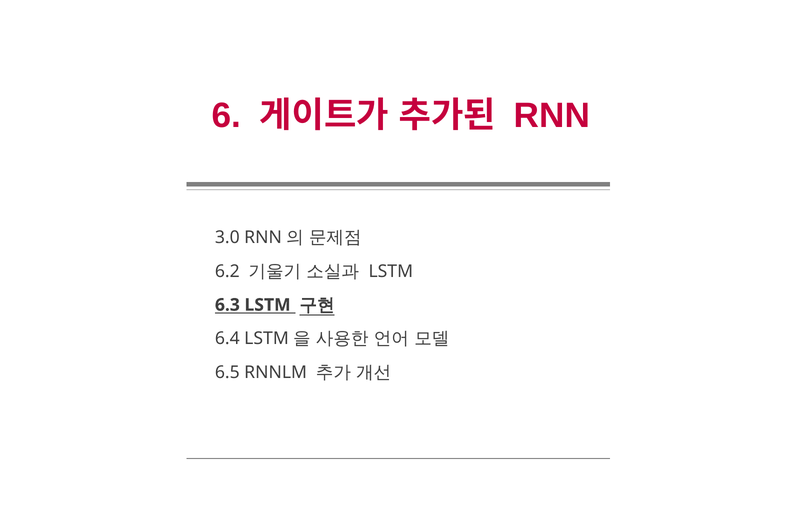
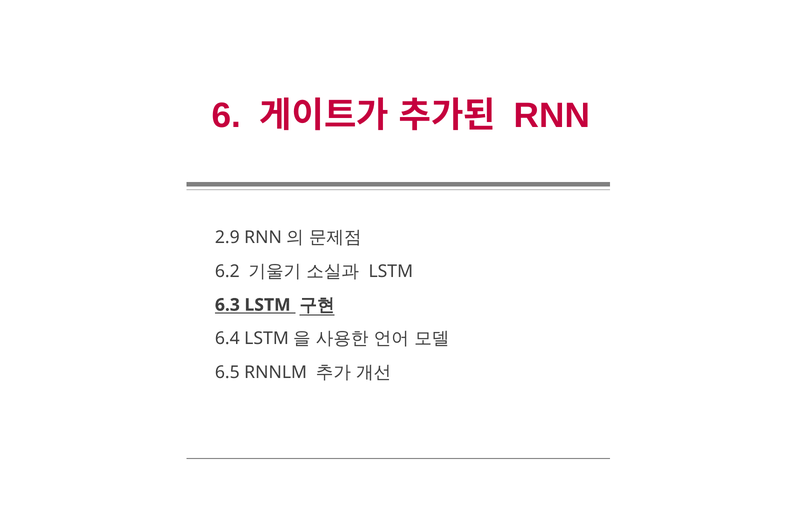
3.0: 3.0 -> 2.9 (227, 237)
